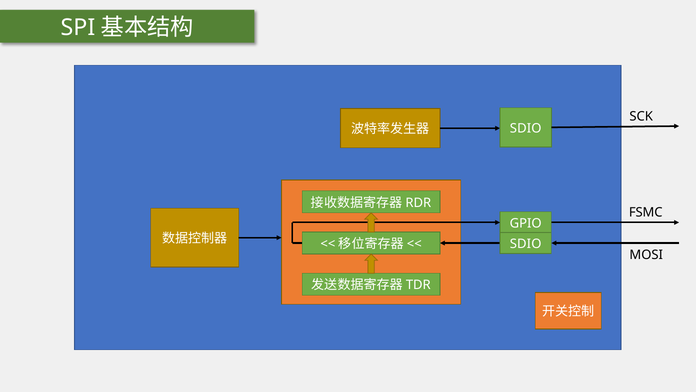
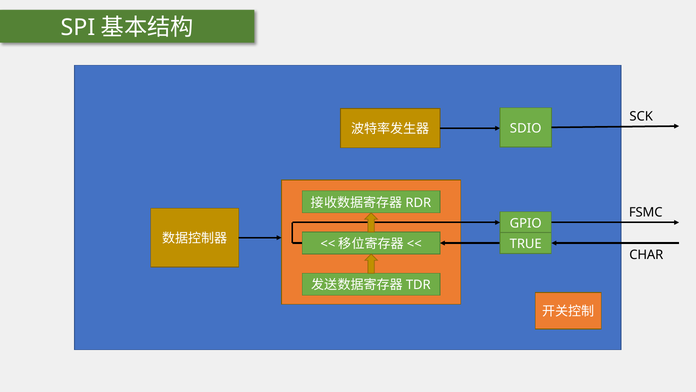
SDIO: SDIO -> TRUE (526, 244)
MOSI: MOSI -> CHAR (646, 255)
